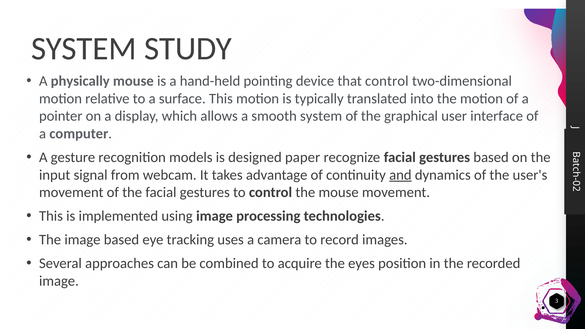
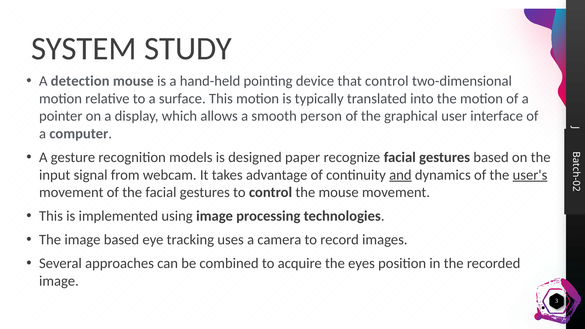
physically: physically -> detection (80, 81)
smooth system: system -> person (321, 116)
user's underline: none -> present (530, 175)
